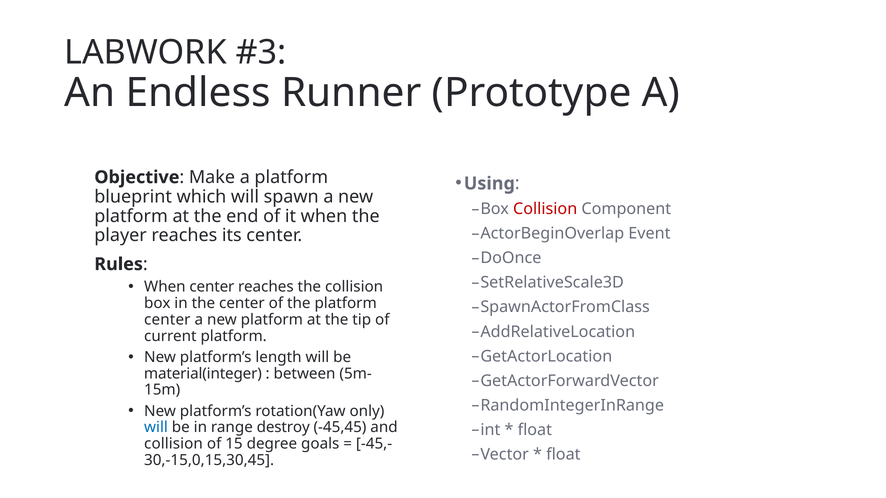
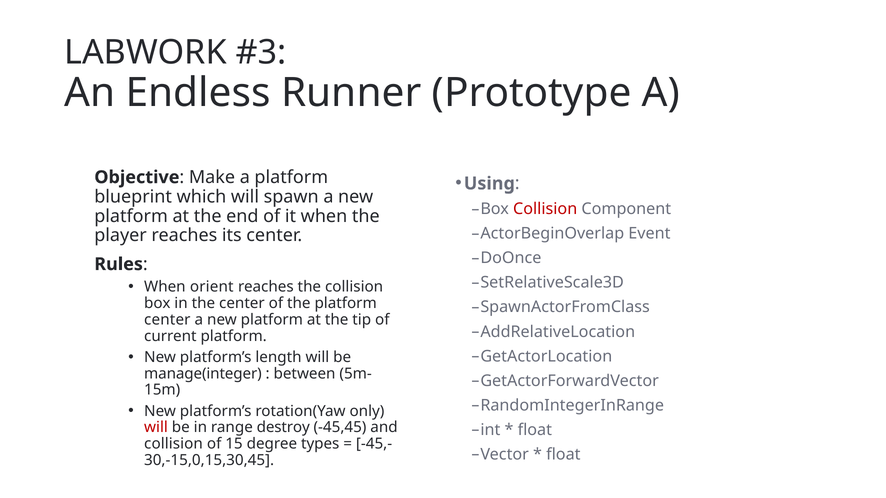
When center: center -> orient (212, 287)
material(integer: material(integer -> manage(integer (203, 374)
will colour: blue -> red (156, 428)
goals: goals -> types (320, 444)
